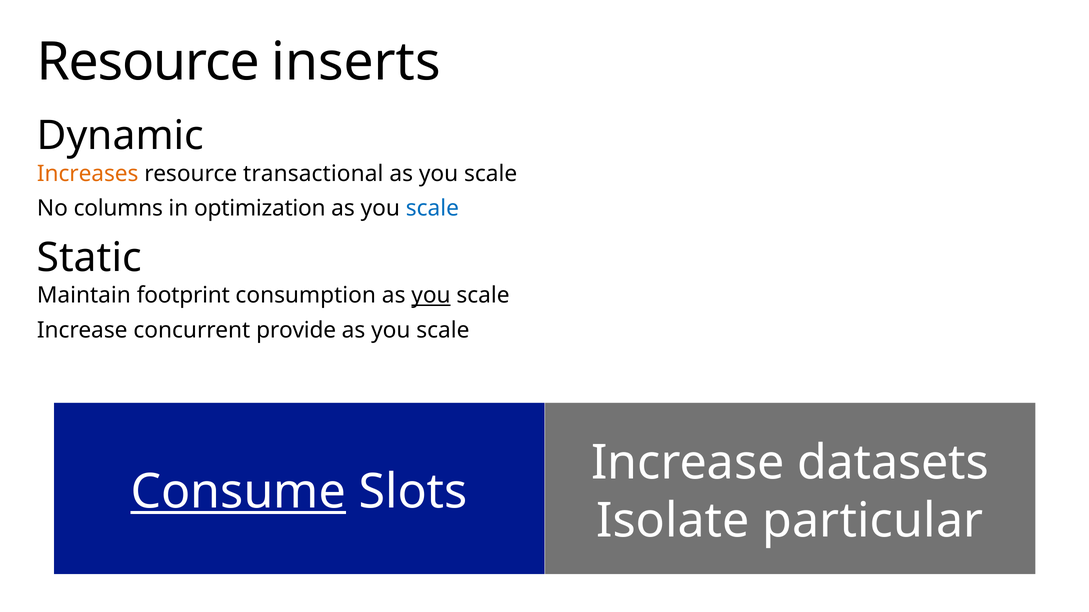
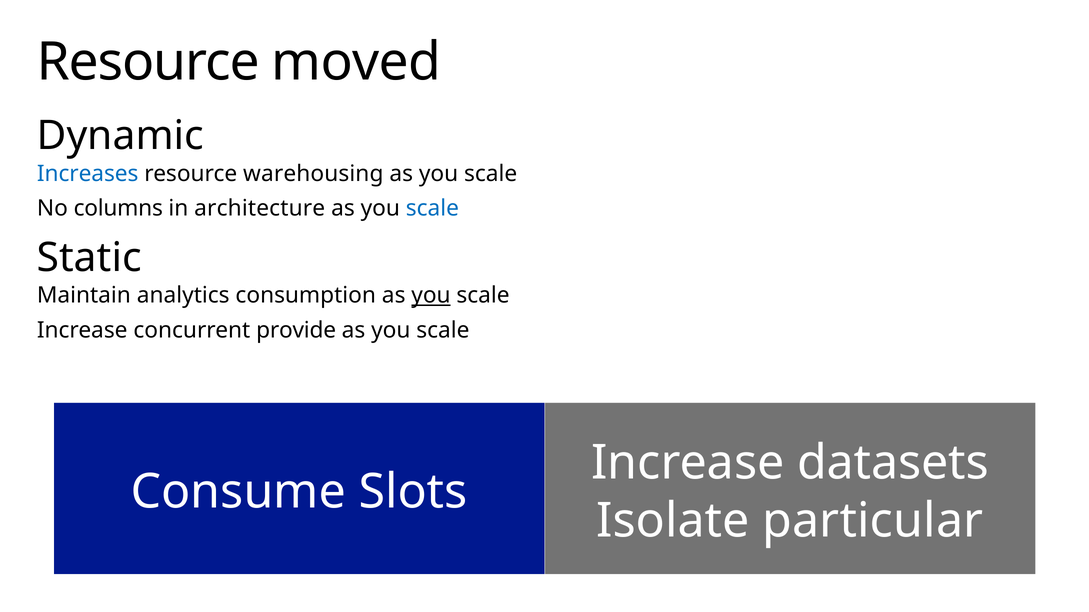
inserts: inserts -> moved (356, 62)
Increases colour: orange -> blue (88, 174)
transactional: transactional -> warehousing (313, 174)
optimization: optimization -> architecture (260, 209)
footprint: footprint -> analytics (183, 296)
Consume underline: present -> none (238, 492)
